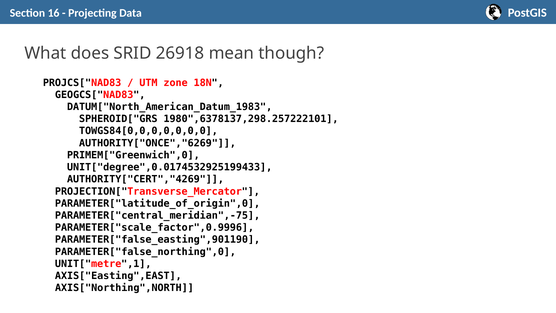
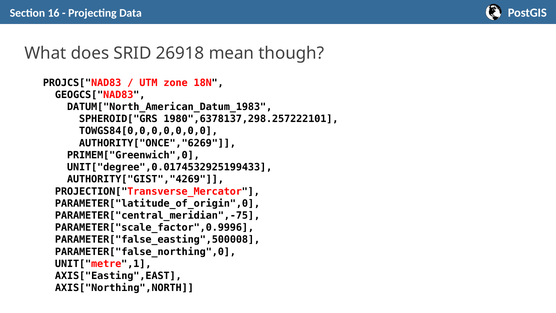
AUTHORITY["CERT","4269: AUTHORITY["CERT","4269 -> AUTHORITY["GIST","4269 (145, 179)
PARAMETER["false_easting",901190: PARAMETER["false_easting",901190 -> PARAMETER["false_easting",500008 (158, 239)
